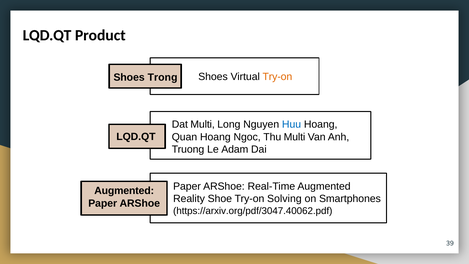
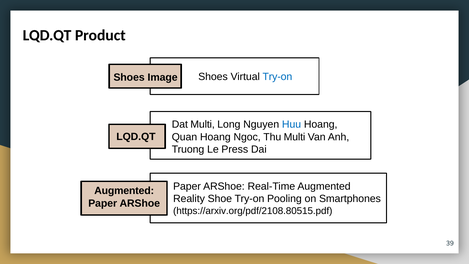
Try-on colour: orange -> blue (277, 77)
Trong: Trong -> Image (163, 77)
Adam: Adam -> Press (235, 149)
Solving: Solving -> Pooling (284, 199)
https://arxiv.org/pdf/3047.40062.pdf: https://arxiv.org/pdf/3047.40062.pdf -> https://arxiv.org/pdf/2108.80515.pdf (253, 211)
